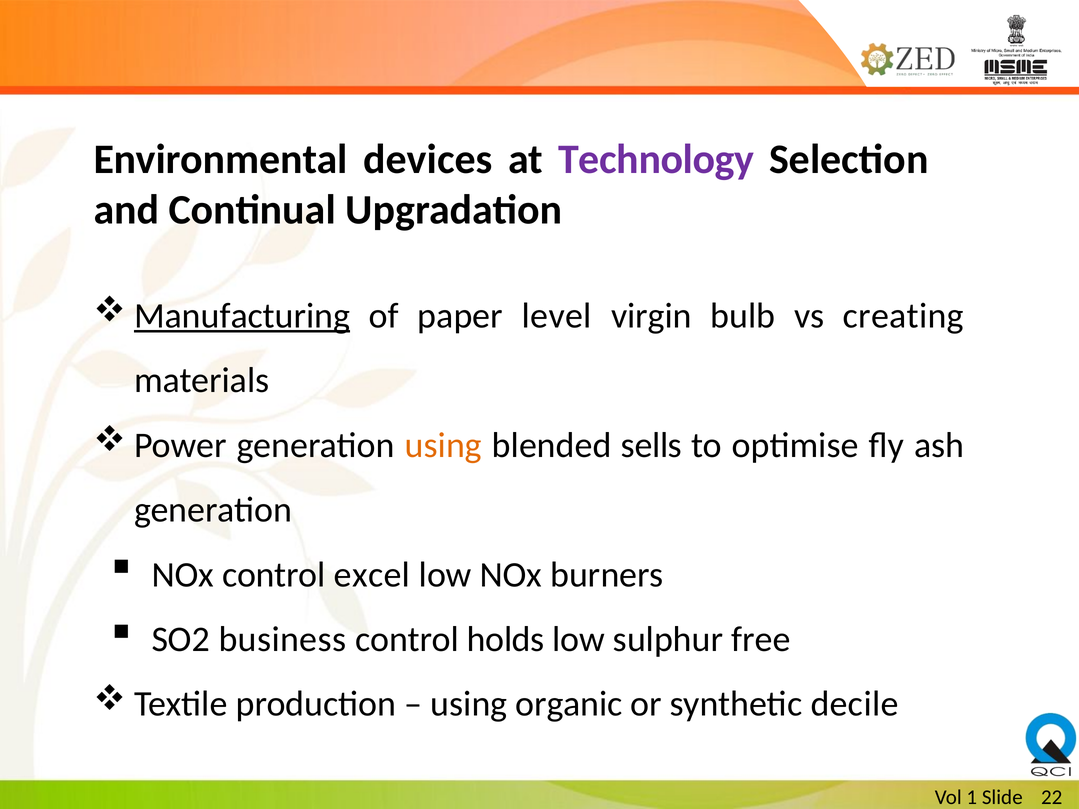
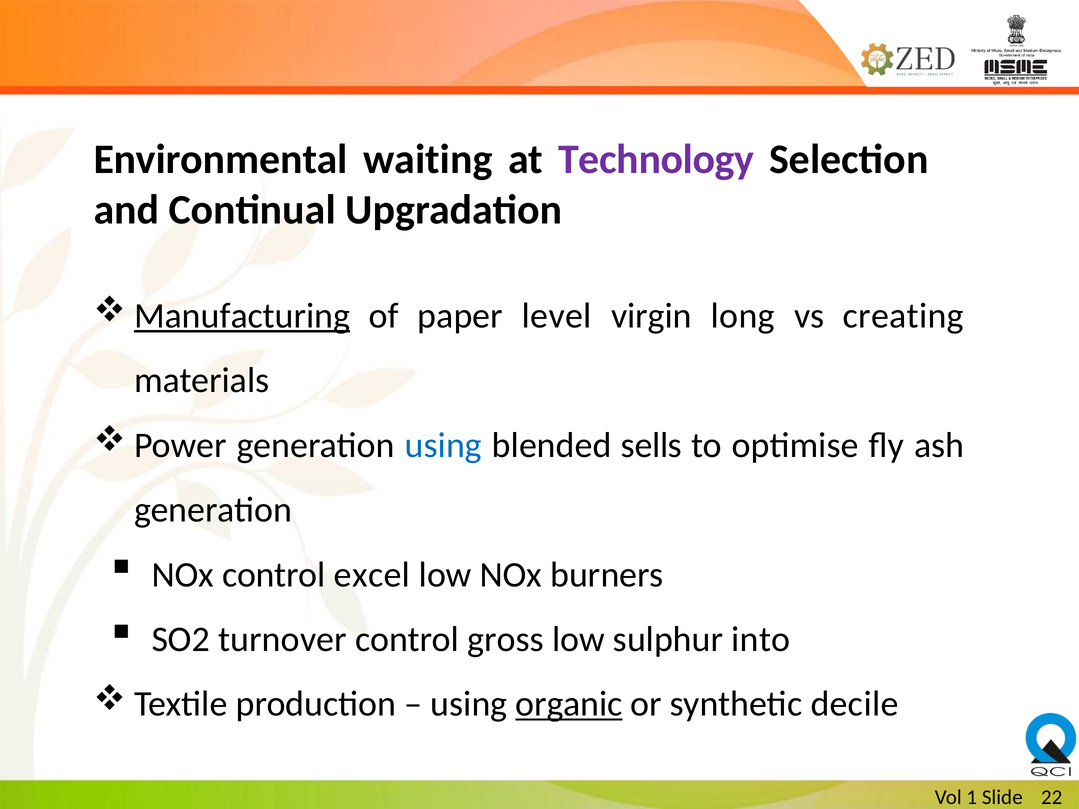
devices: devices -> waiting (428, 159)
bulb: bulb -> long (743, 316)
using colour: orange -> blue (443, 445)
business: business -> turnover (283, 640)
holds: holds -> gross (505, 640)
free: free -> into (761, 640)
organic underline: none -> present (569, 704)
